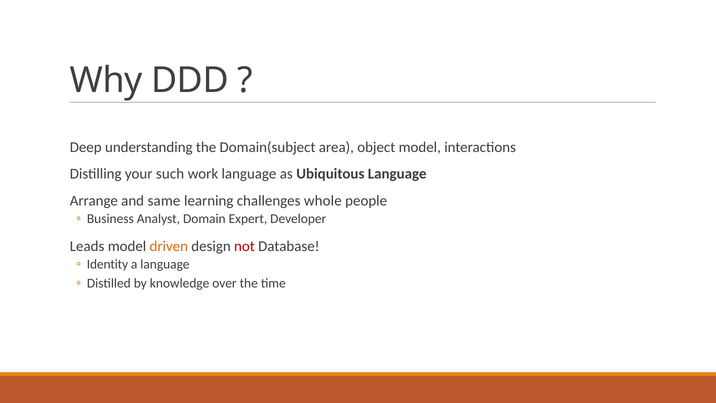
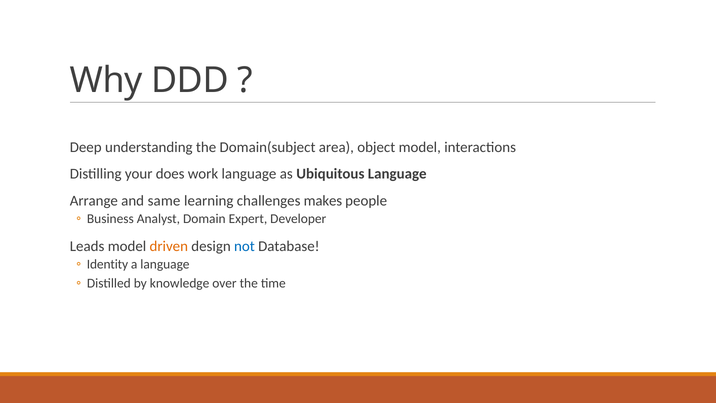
such: such -> does (170, 174)
whole: whole -> makes (323, 201)
not colour: red -> blue (244, 246)
